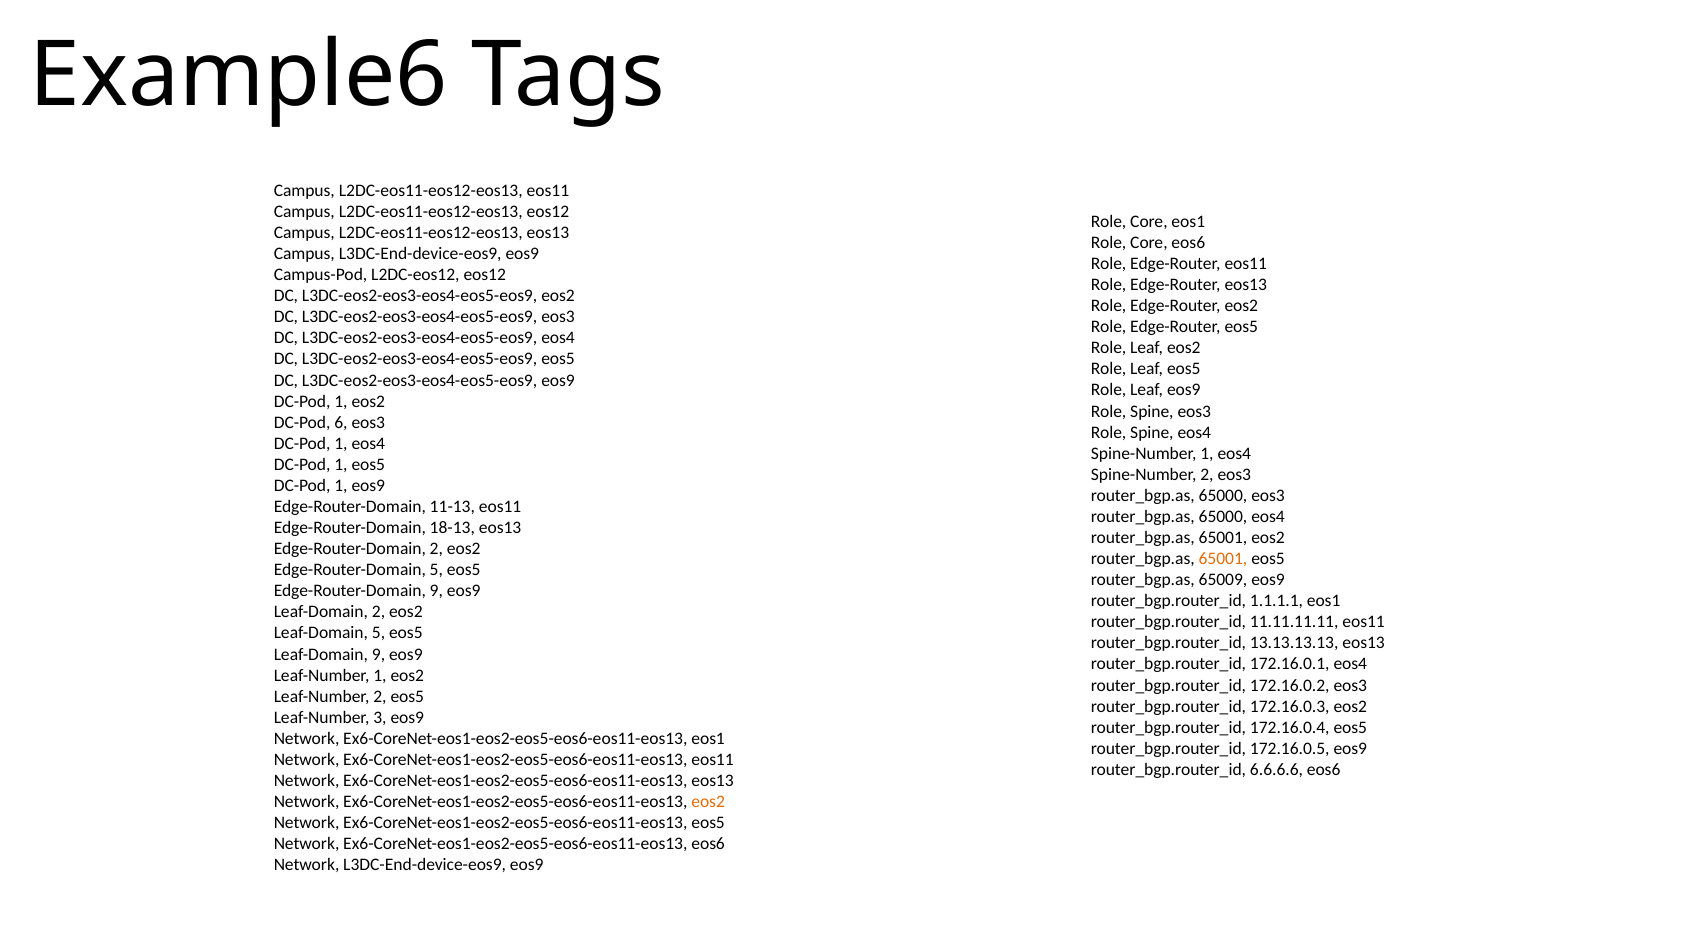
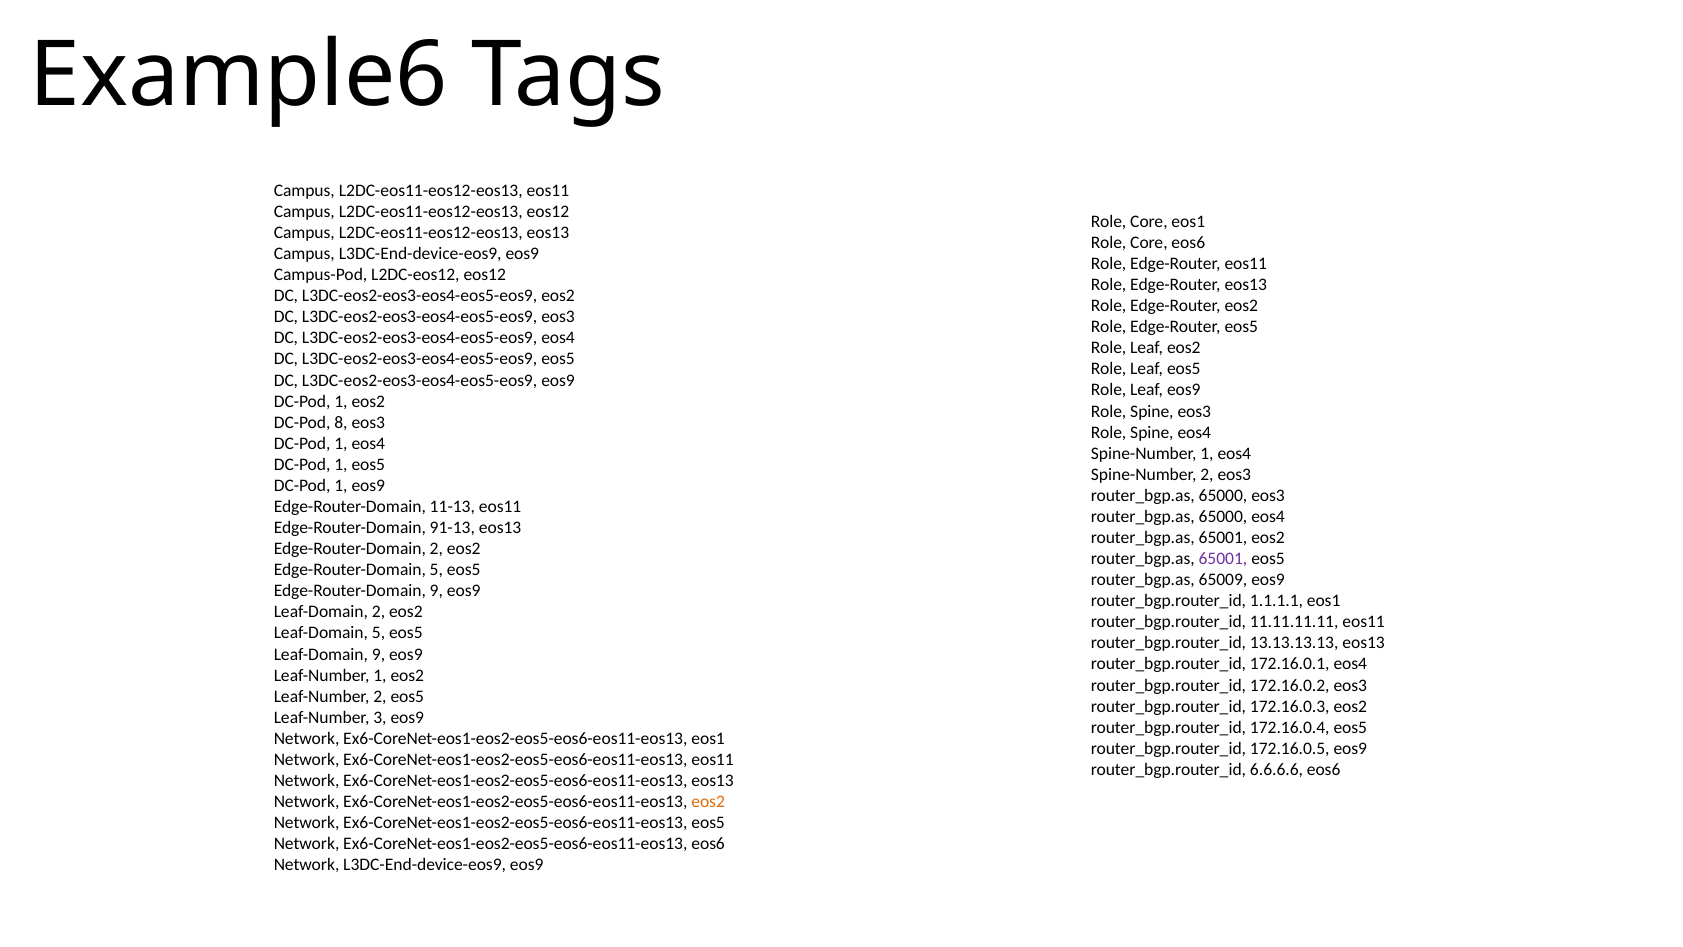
6: 6 -> 8 (341, 422)
18-13: 18-13 -> 91-13 (452, 528)
65001 colour: orange -> purple (1223, 559)
